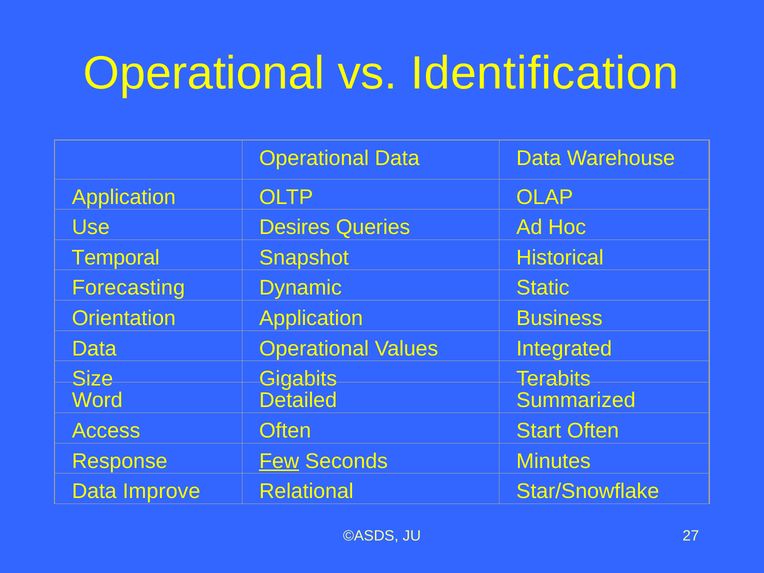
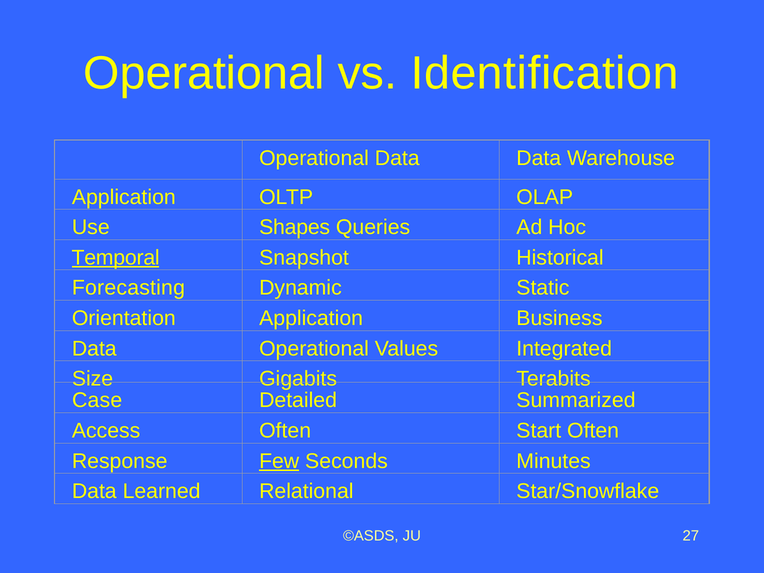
Desires: Desires -> Shapes (295, 227)
Temporal underline: none -> present (116, 258)
Word: Word -> Case (97, 400)
Improve: Improve -> Learned (162, 491)
